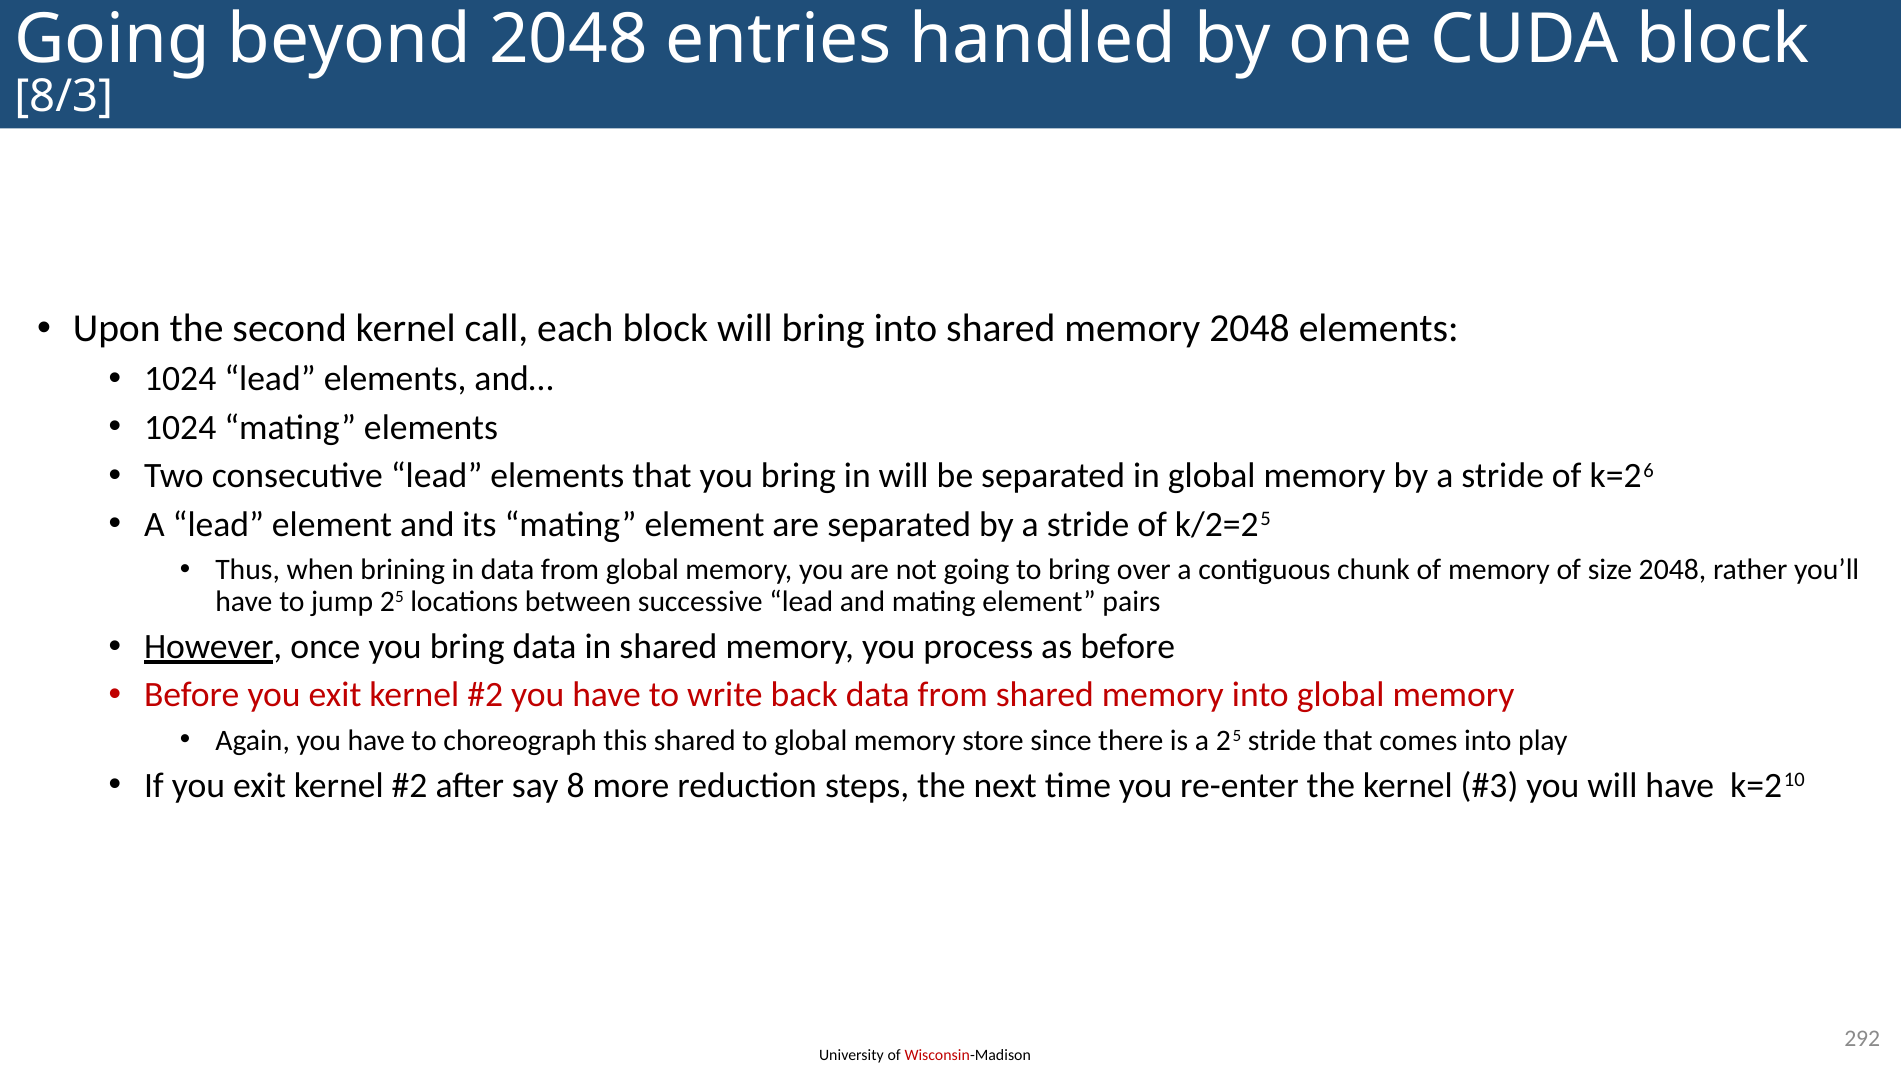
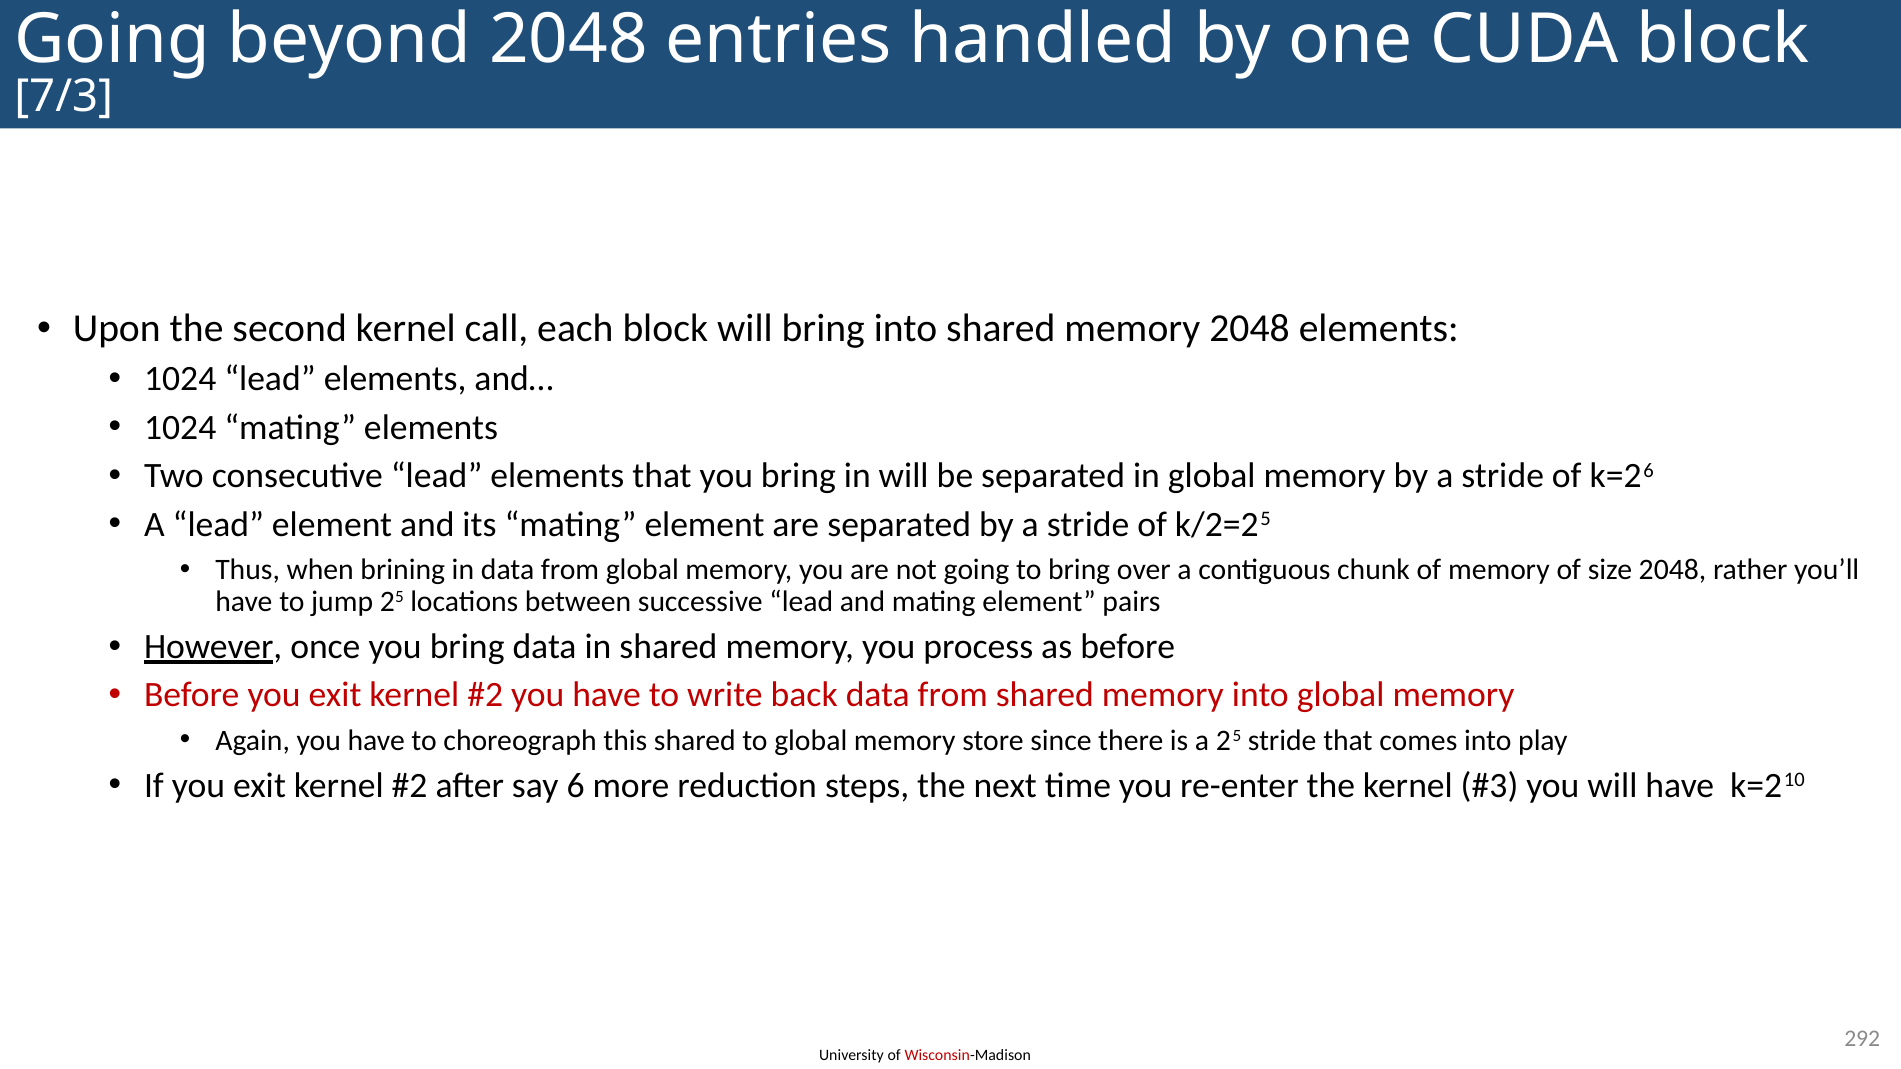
8/3: 8/3 -> 7/3 (64, 96)
8: 8 -> 6 (576, 786)
